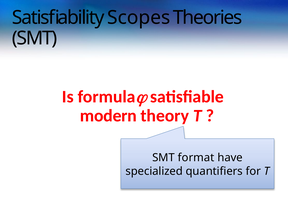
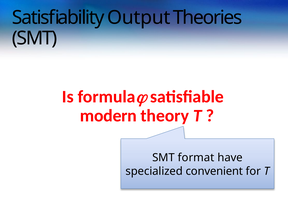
Scopes: Scopes -> Output (139, 17)
quantifiers: quantifiers -> convenient (214, 171)
